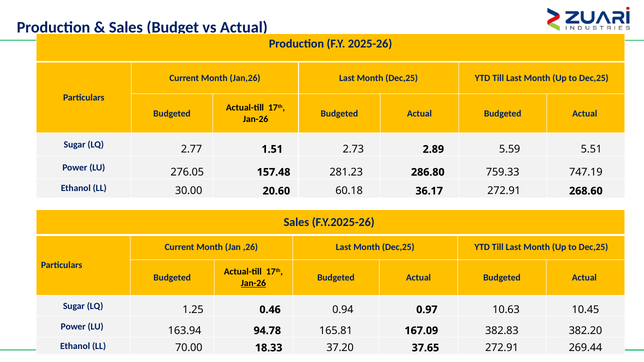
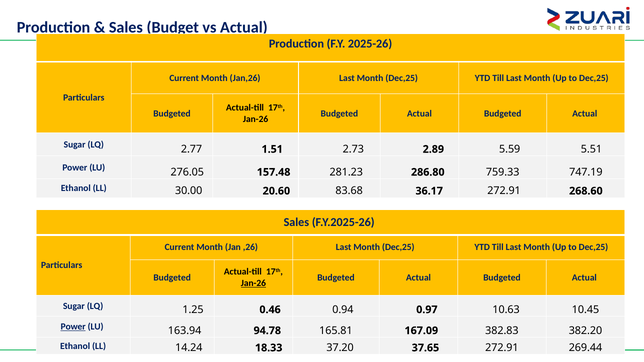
60.18: 60.18 -> 83.68 (349, 191)
Power underline: none -> present (73, 327)
70.00: 70.00 -> 14.24 (189, 348)
